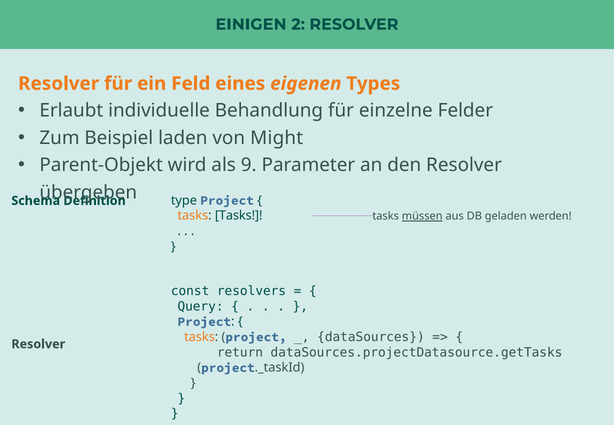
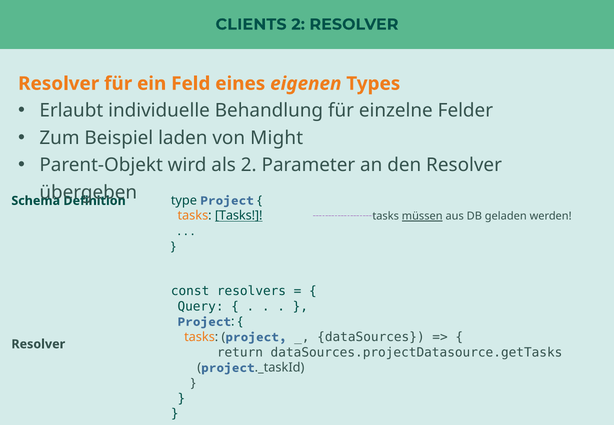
EINIGEN: EINIGEN -> CLIENTS (251, 24)
als 9: 9 -> 2 (249, 165)
Tasks underline: none -> present (239, 216)
